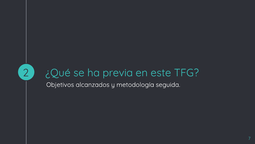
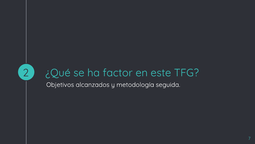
previa: previa -> factor (118, 73)
